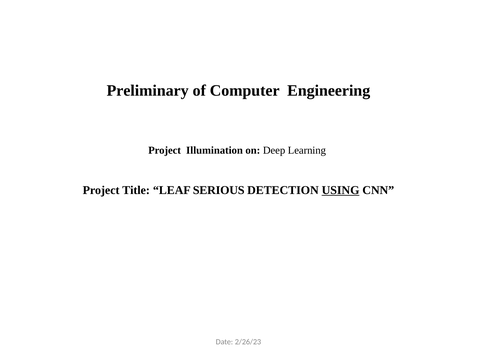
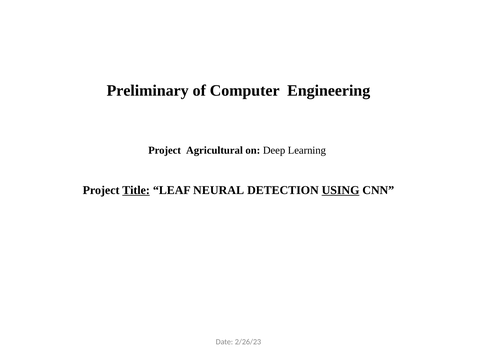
Illumination: Illumination -> Agricultural (215, 150)
Title underline: none -> present (136, 190)
SERIOUS: SERIOUS -> NEURAL (219, 190)
